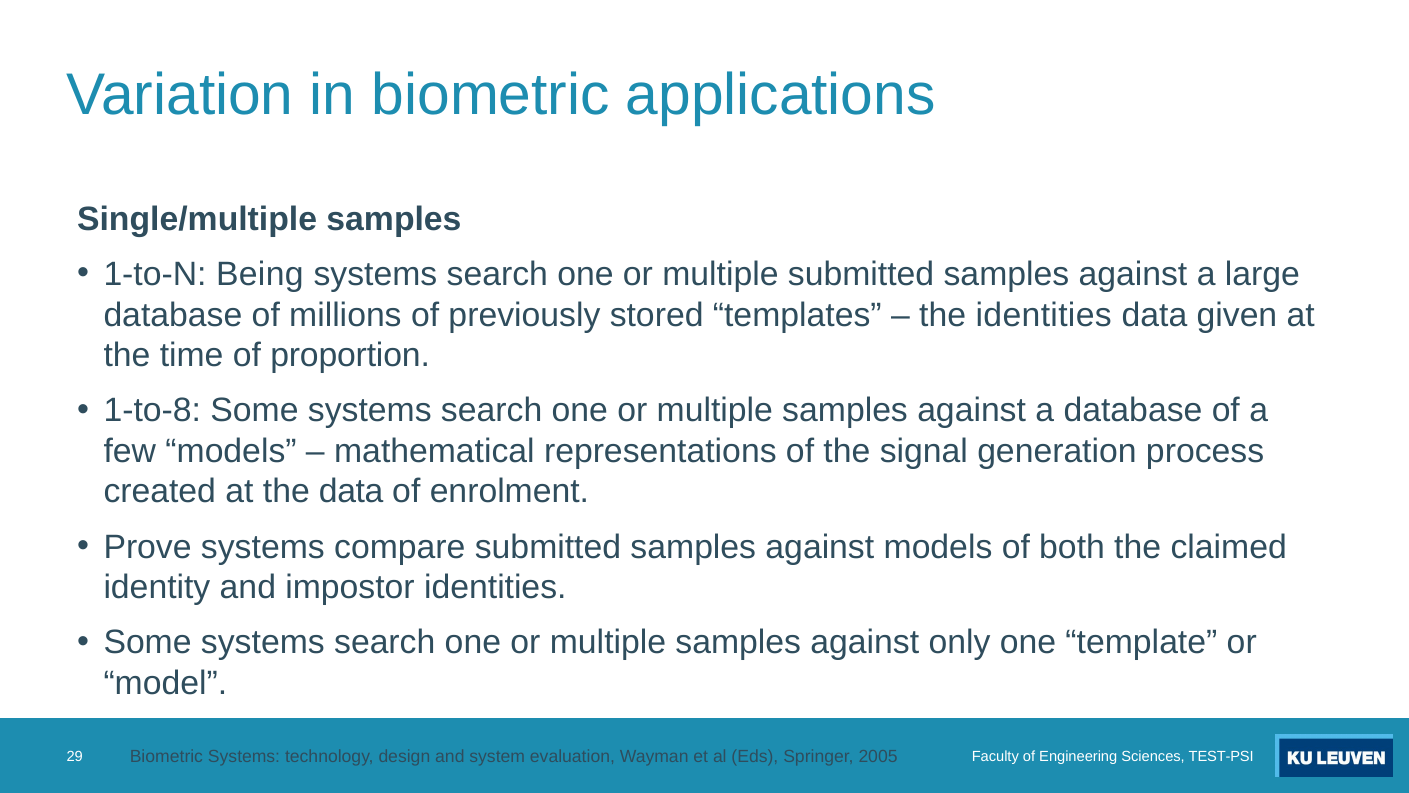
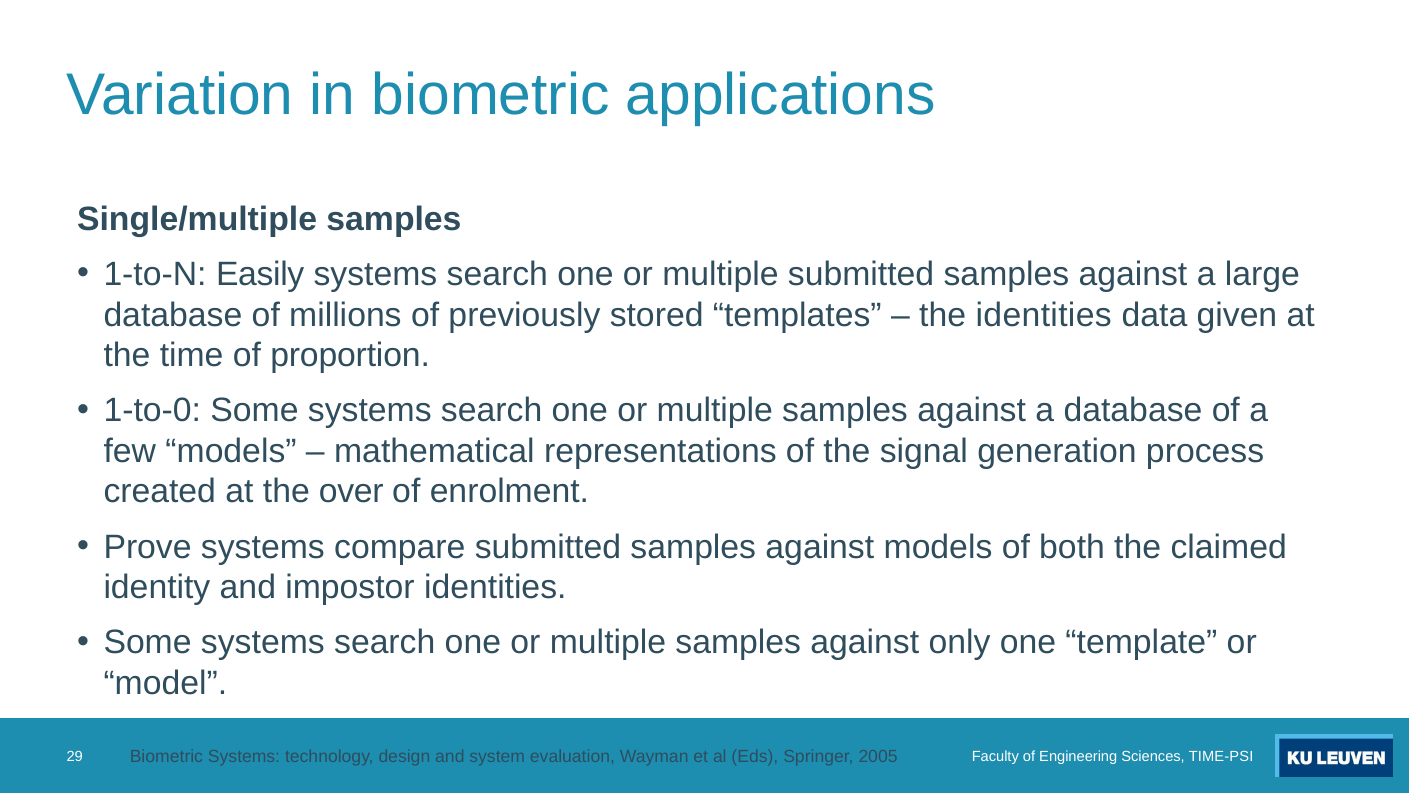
Being: Being -> Easily (260, 274)
1-to-8: 1-to-8 -> 1-to-0 (152, 411)
the data: data -> over (351, 492)
TEST-PSI: TEST-PSI -> TIME-PSI (1221, 756)
